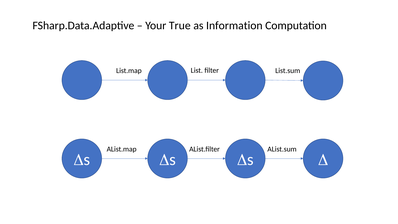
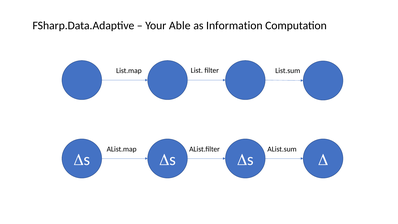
True: True -> Able (180, 26)
